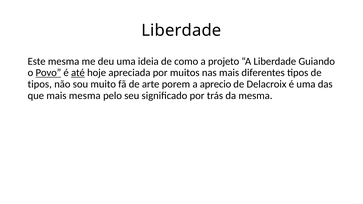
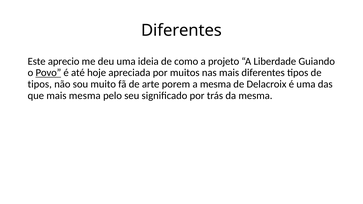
Liberdade: Liberdade -> Diferentes (181, 30)
Este mesma: mesma -> aprecio (64, 61)
até underline: present -> none (78, 73)
a aprecio: aprecio -> mesma (216, 84)
